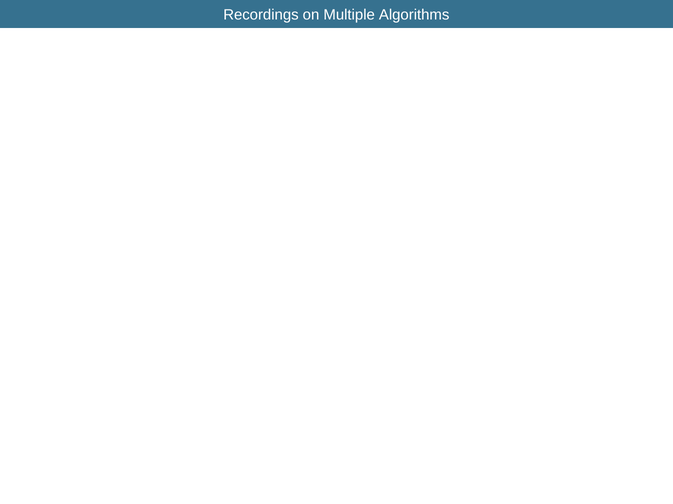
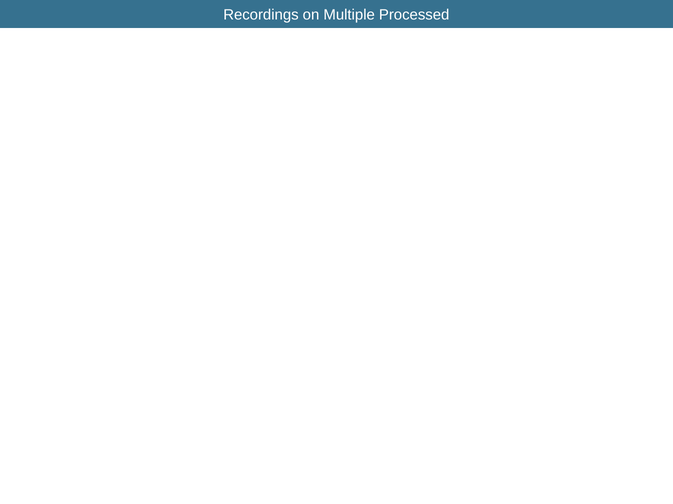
Multiple Algorithms: Algorithms -> Processed (414, 15)
